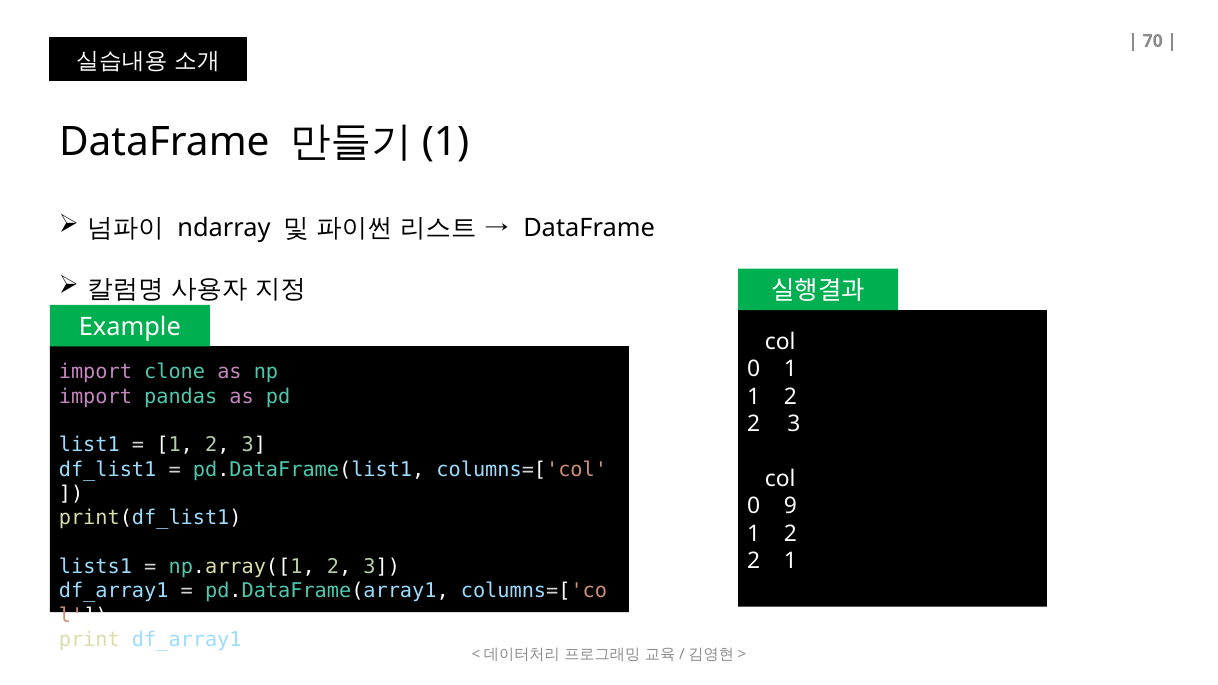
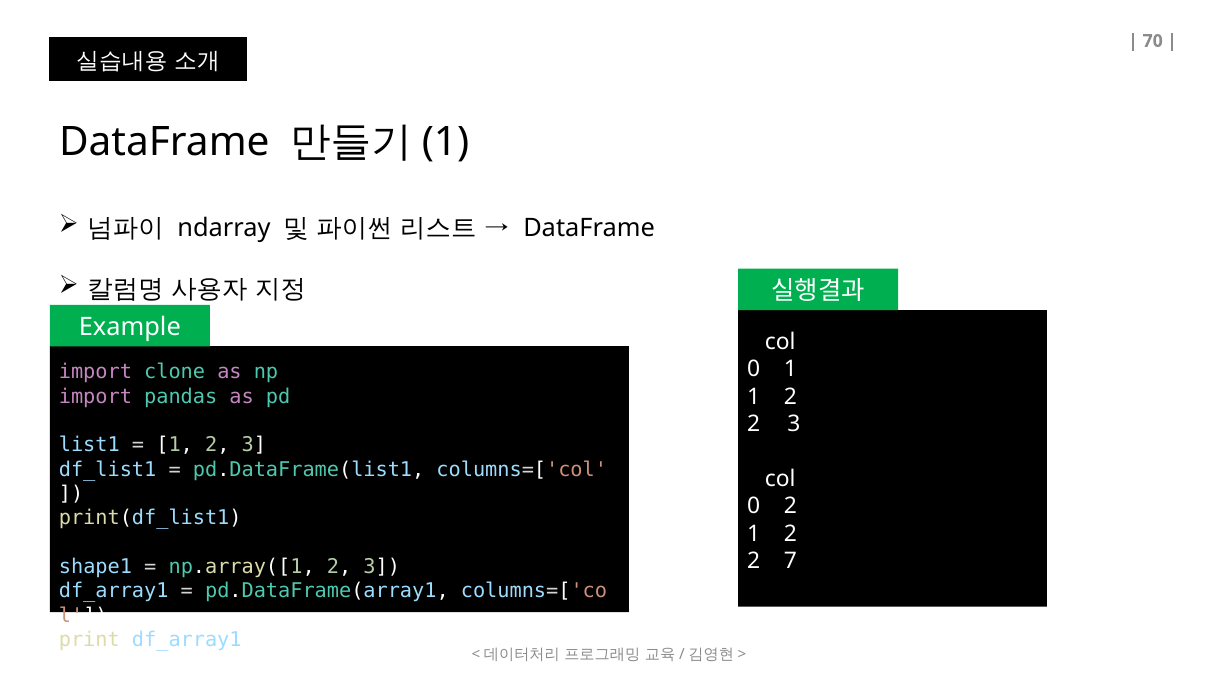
0 9: 9 -> 2 (790, 507)
2 1: 1 -> 7 (790, 561)
lists1: lists1 -> shape1 (95, 567)
